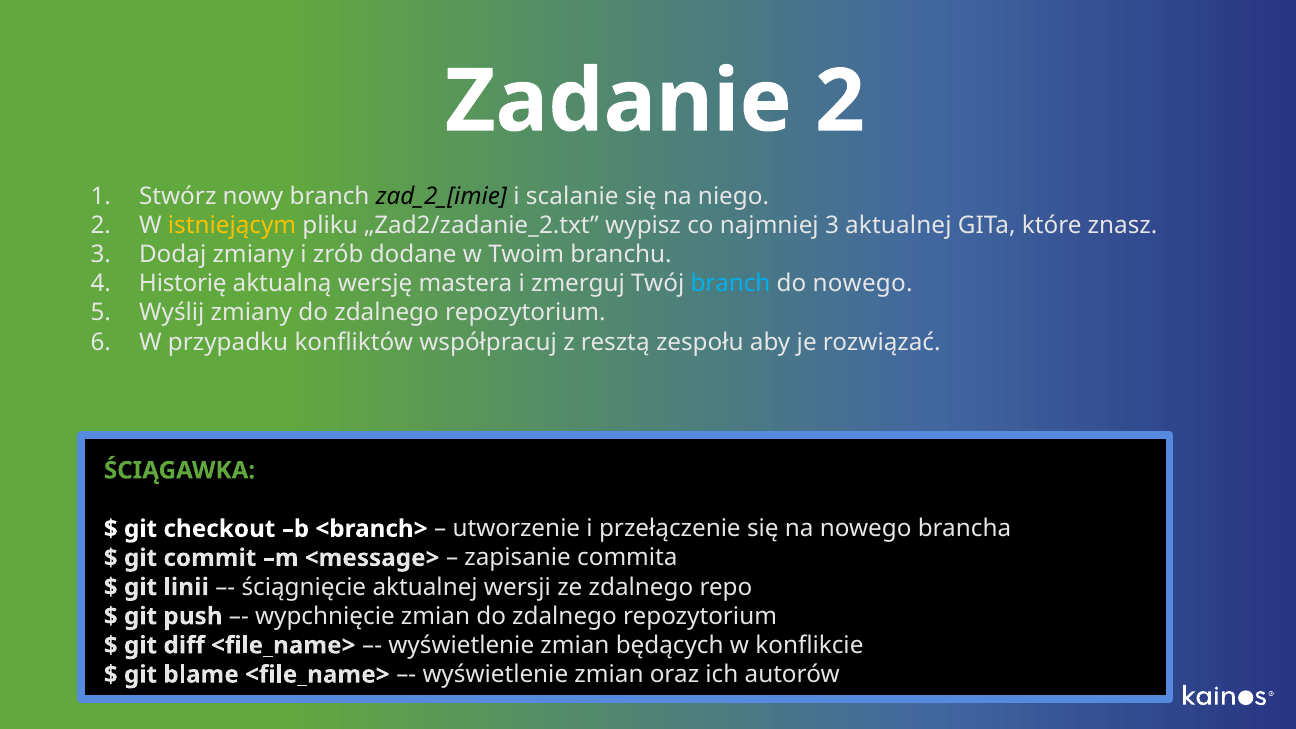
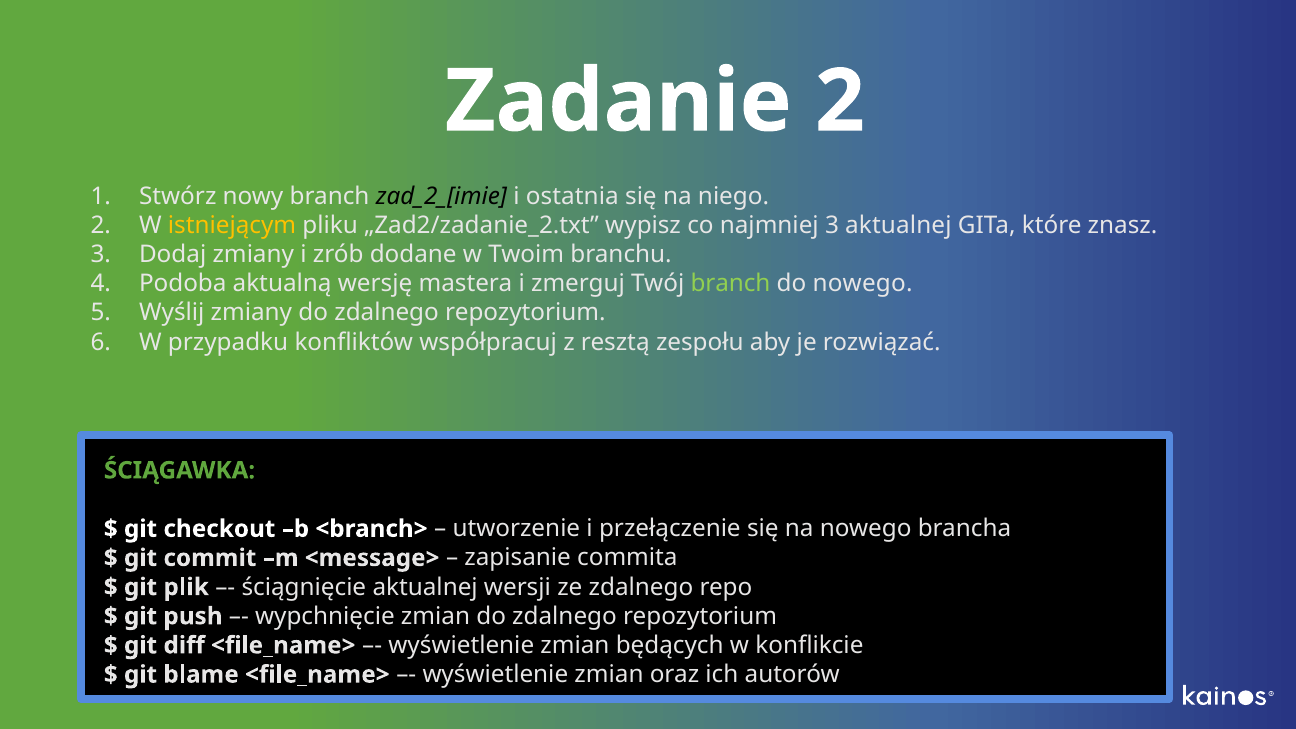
scalanie: scalanie -> ostatnia (572, 196)
Historię: Historię -> Podoba (183, 284)
branch colour: light blue -> light green (730, 284)
linii: linii -> plik (186, 587)
